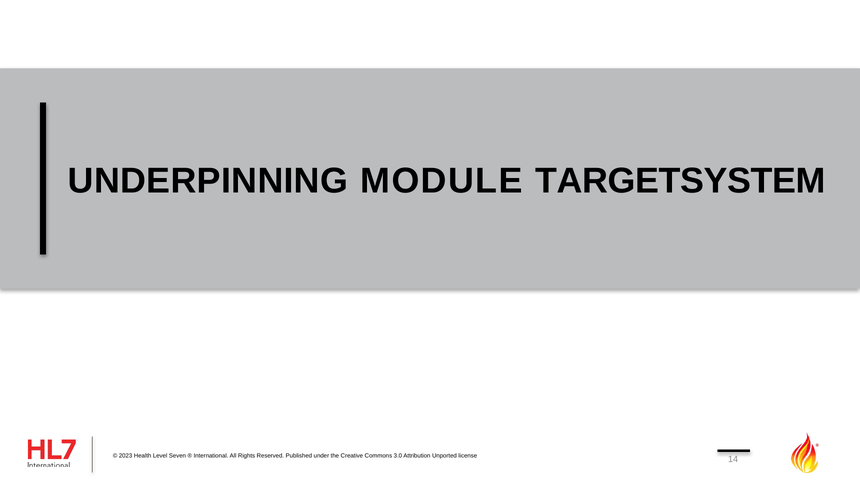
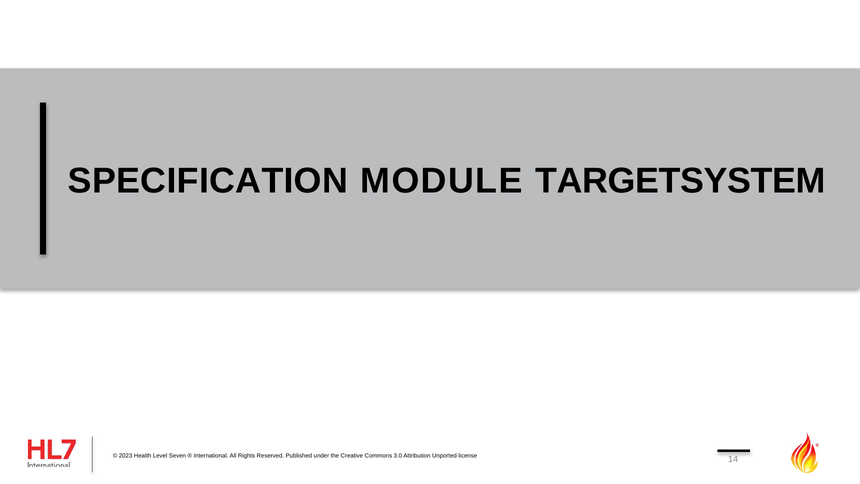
UNDERPINNING: UNDERPINNING -> SPECIFICATION (208, 181)
